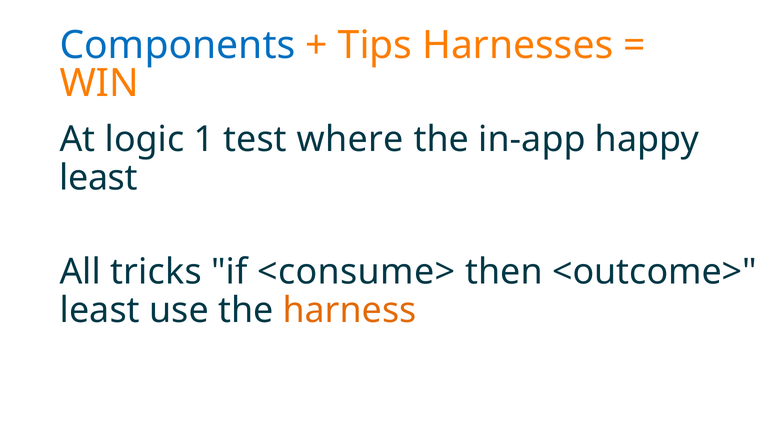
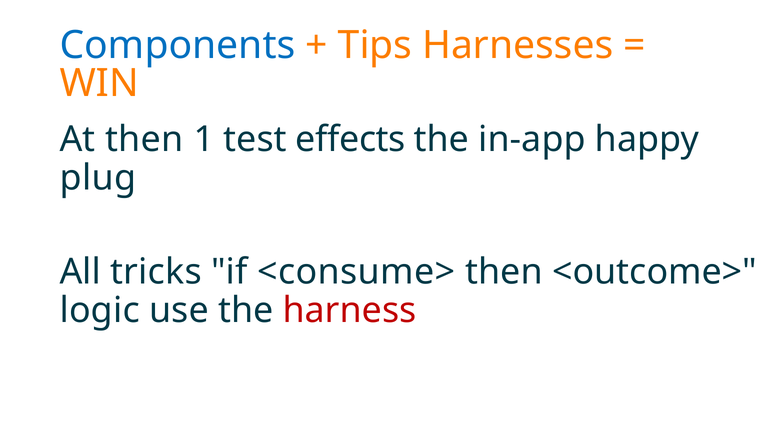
At logic: logic -> then (144, 139)
where: where -> effects (351, 139)
least: least -> plug (98, 178)
least: least -> logic (100, 311)
harness colour: orange -> red (350, 311)
